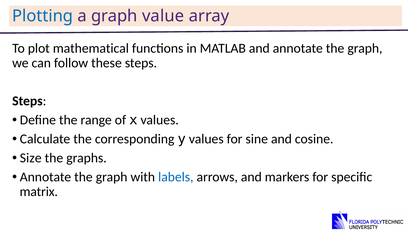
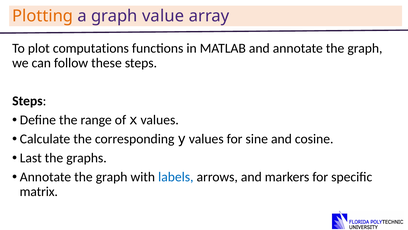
Plotting colour: blue -> orange (43, 16)
mathematical: mathematical -> computations (91, 48)
Size: Size -> Last (31, 158)
